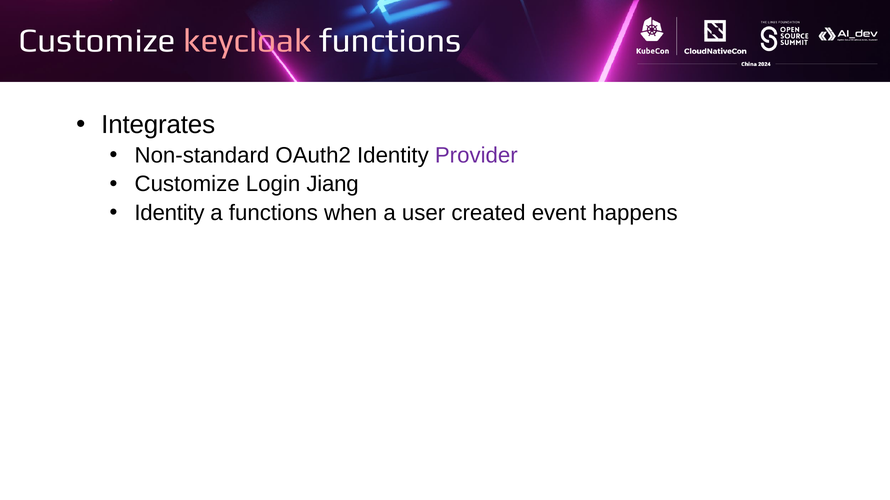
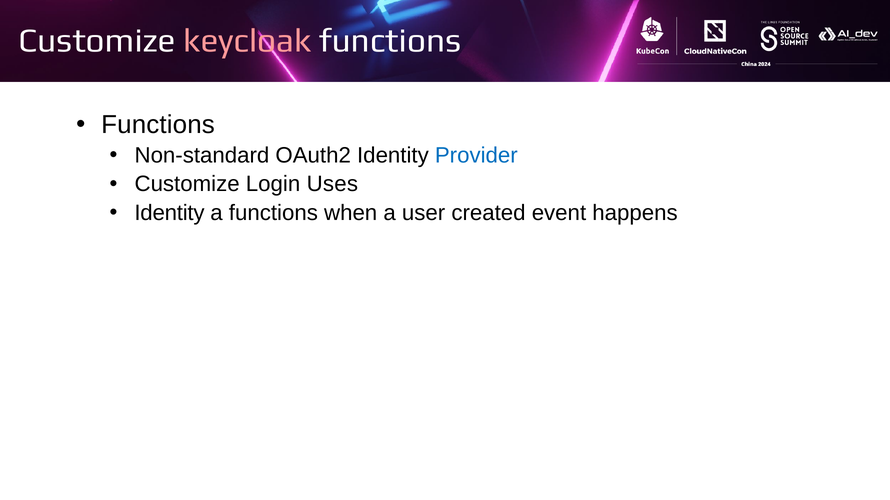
Integrates: Integrates -> Functions (158, 125)
Provider colour: purple -> blue (476, 156)
Jiang: Jiang -> Uses (332, 184)
